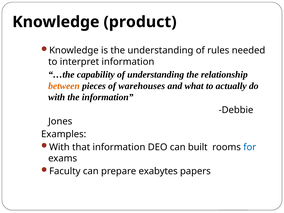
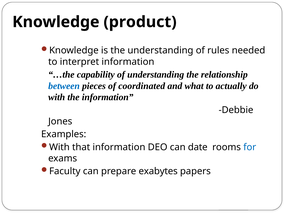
between colour: orange -> blue (64, 86)
warehouses: warehouses -> coordinated (142, 86)
built: built -> date (198, 147)
